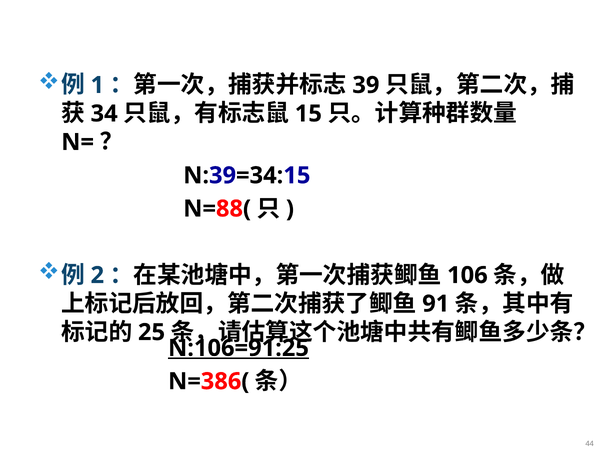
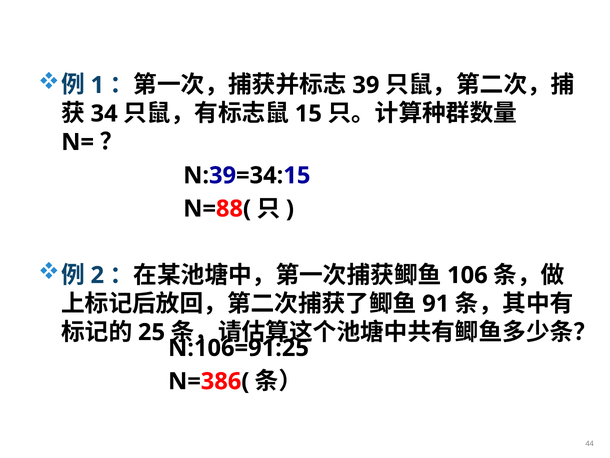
N:106=91:25 underline: present -> none (238, 348)
